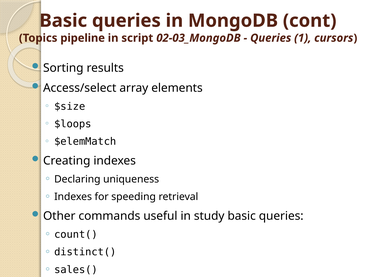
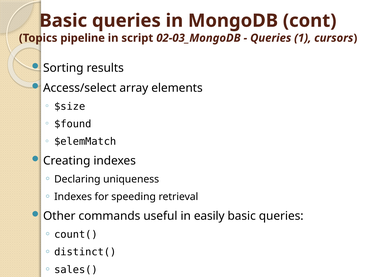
$loops: $loops -> $found (73, 124)
study: study -> easily (209, 216)
